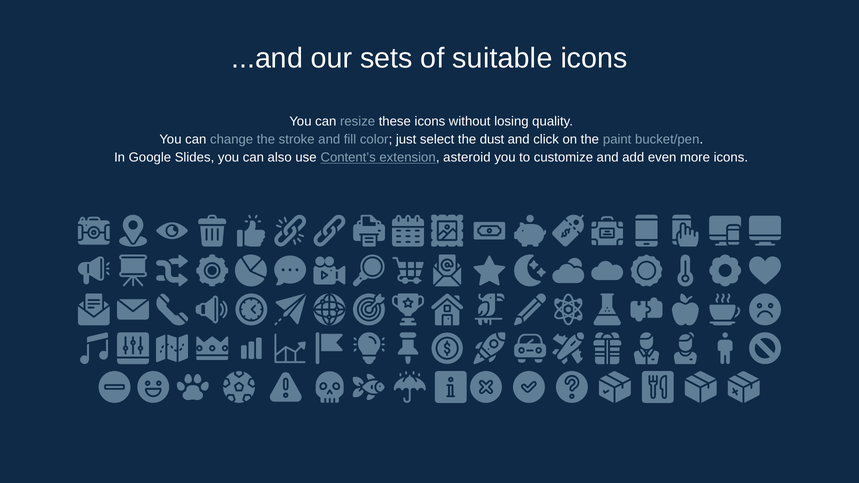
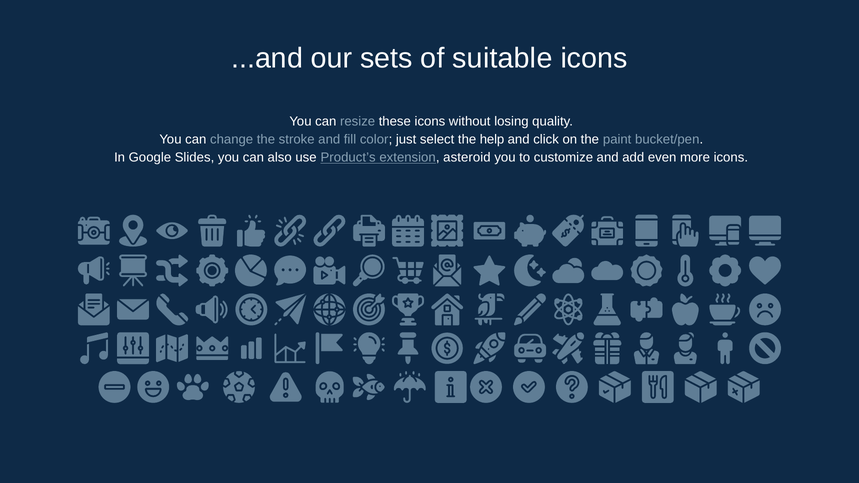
dust: dust -> help (492, 139)
Content’s: Content’s -> Product’s (348, 157)
